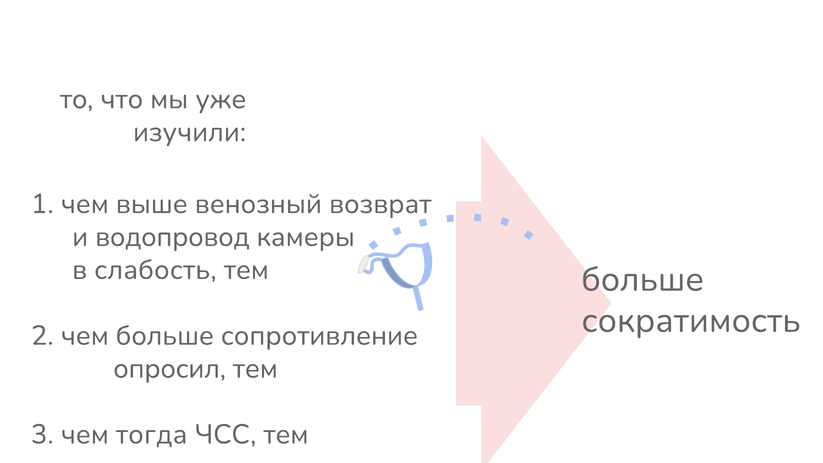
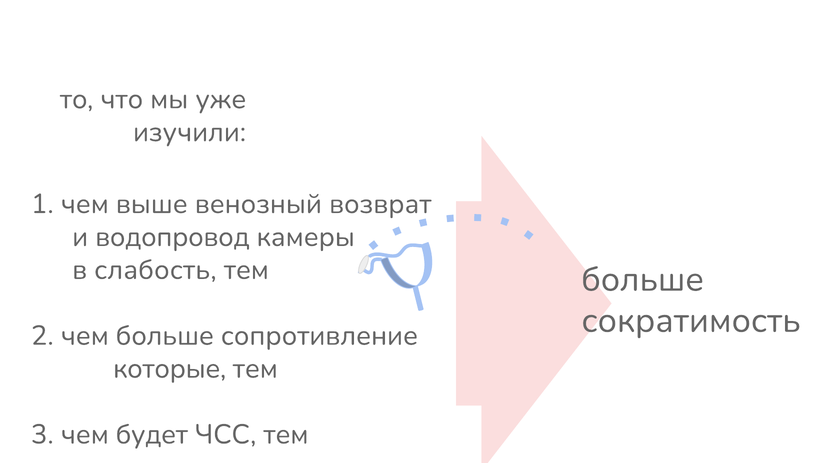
опросил: опросил -> которые (170, 369)
тогда: тогда -> будет (152, 434)
